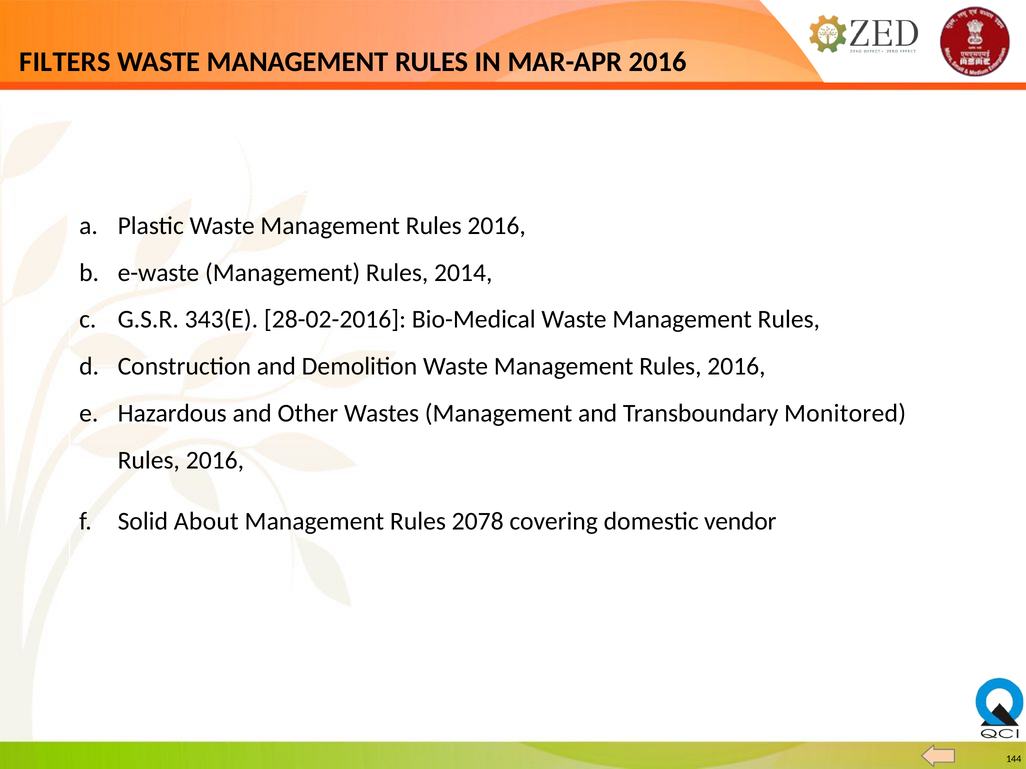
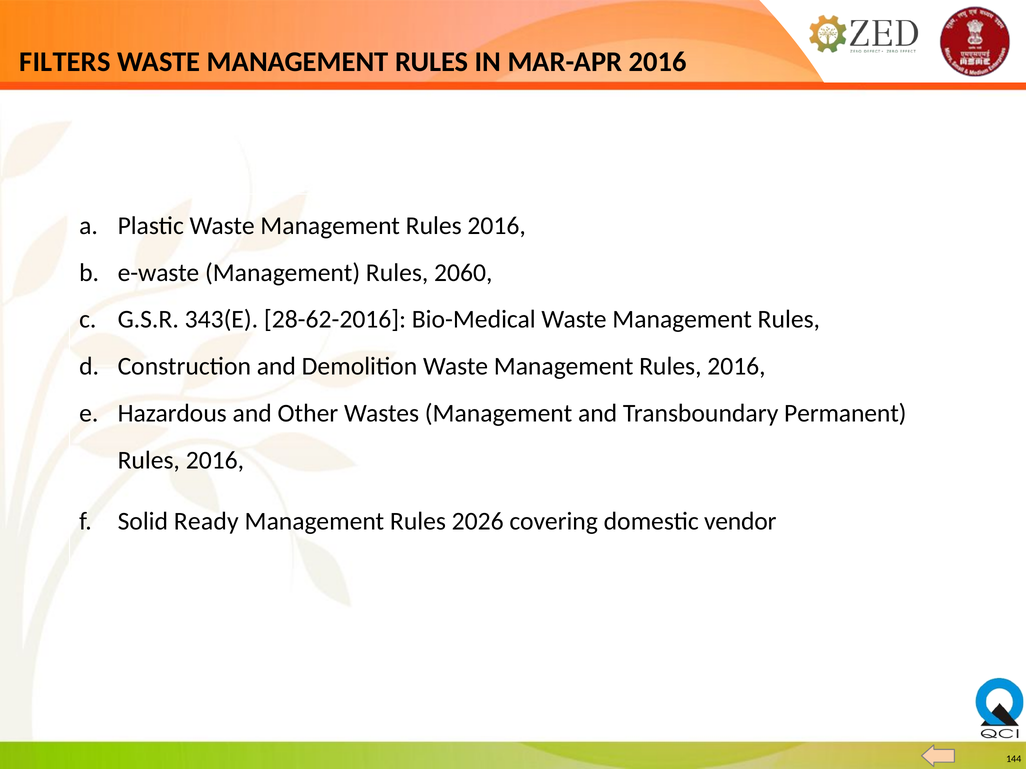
2014: 2014 -> 2060 (463, 273)
28-02-2016: 28-02-2016 -> 28-62-2016 (335, 320)
Monitored: Monitored -> Permanent (845, 414)
About: About -> Ready (206, 522)
2078: 2078 -> 2026 (478, 522)
